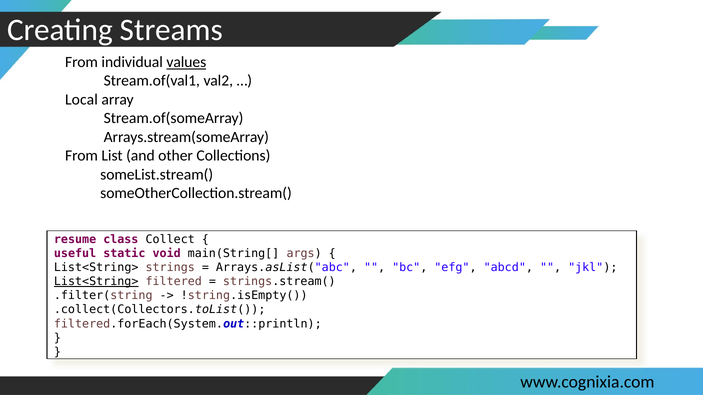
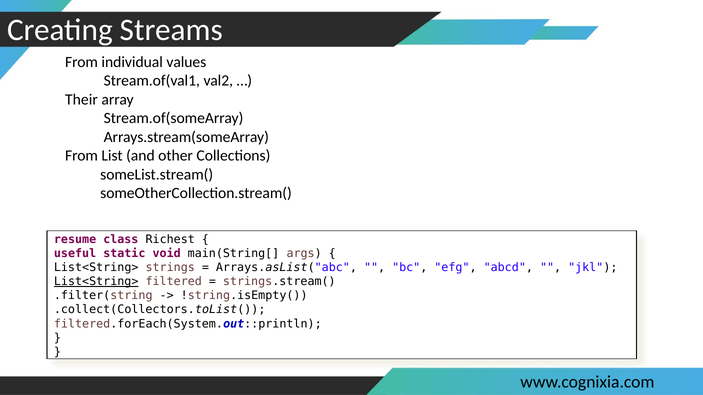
values underline: present -> none (186, 62)
Local: Local -> Their (81, 100)
Collect: Collect -> Richest (170, 240)
